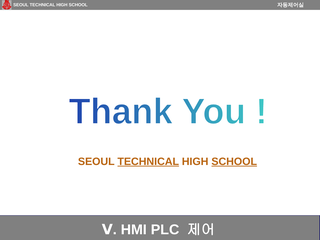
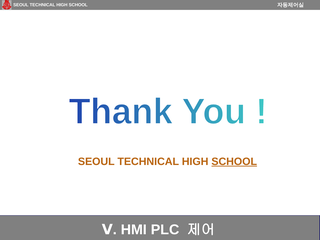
TECHNICAL underline: present -> none (148, 161)
